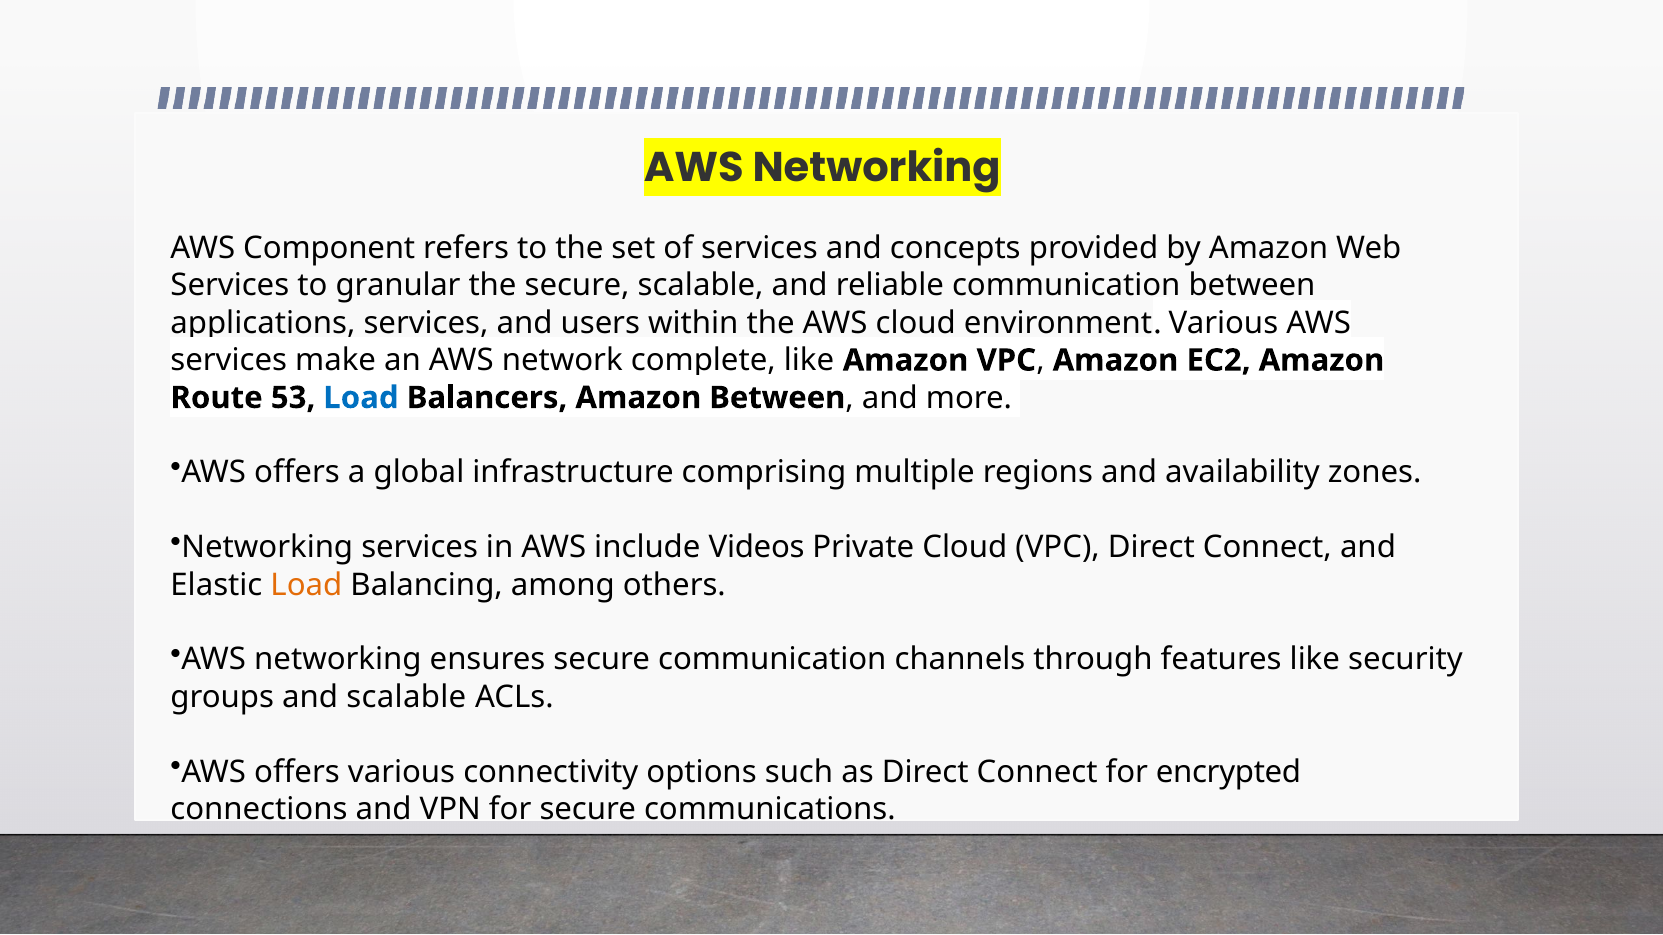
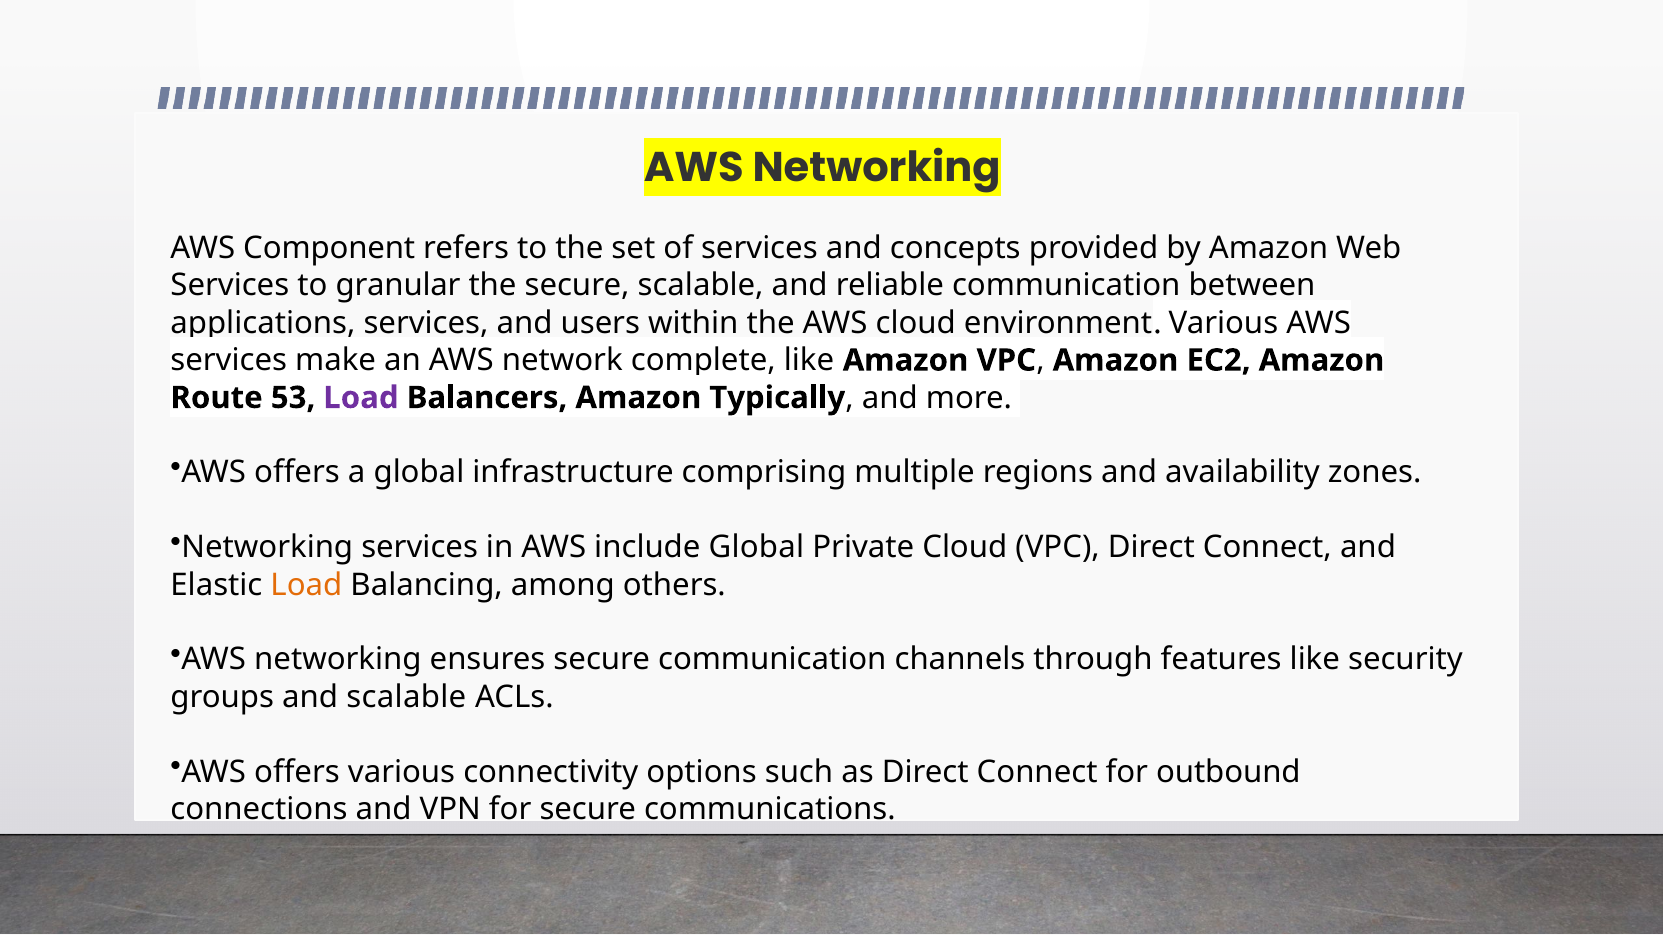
Load colour: blue -> purple (361, 398)
Amazon Between: Between -> Typically (777, 398)
include Videos: Videos -> Global (756, 548)
encrypted: encrypted -> outbound (1228, 772)
